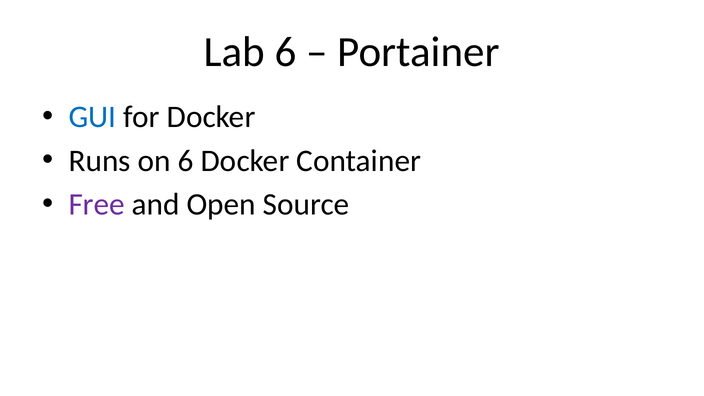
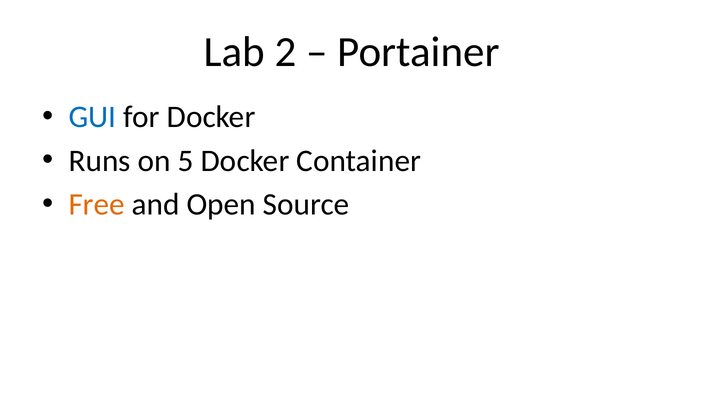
Lab 6: 6 -> 2 (286, 52)
on 6: 6 -> 5 (186, 161)
Free colour: purple -> orange (97, 205)
